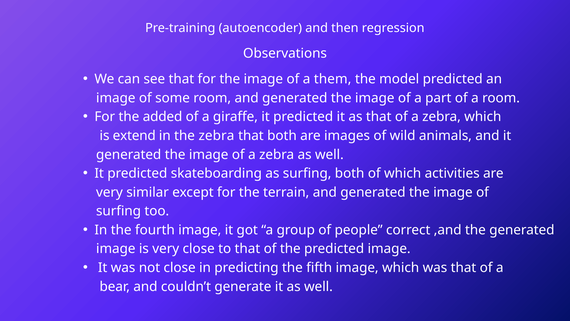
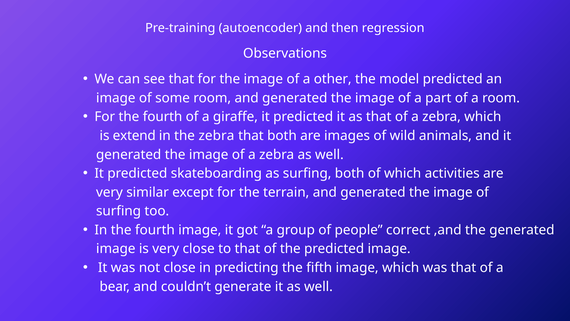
them: them -> other (333, 79)
For the added: added -> fourth (163, 117)
